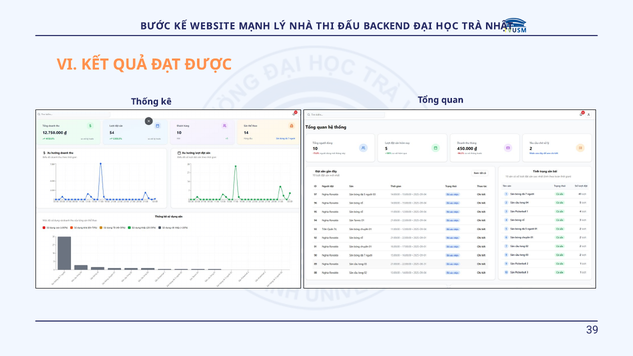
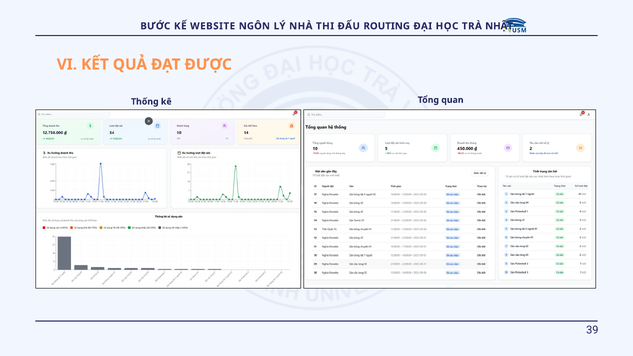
MẠNH: MẠNH -> NGÔN (254, 26)
BACKEND: BACKEND -> ROUTING (387, 26)
